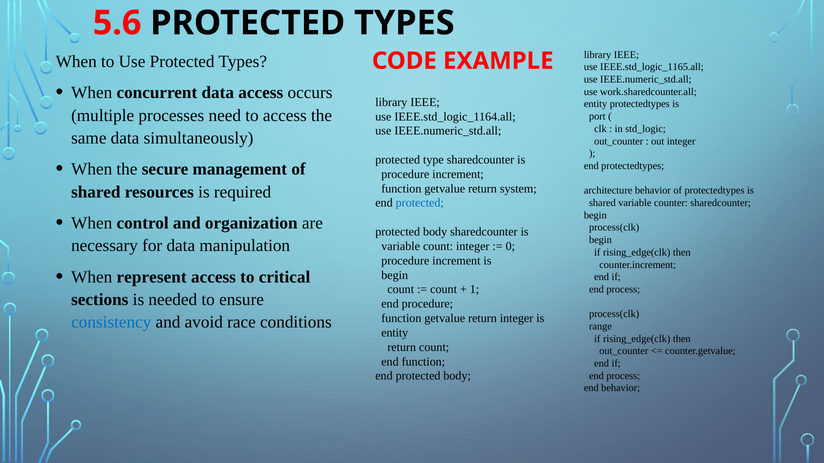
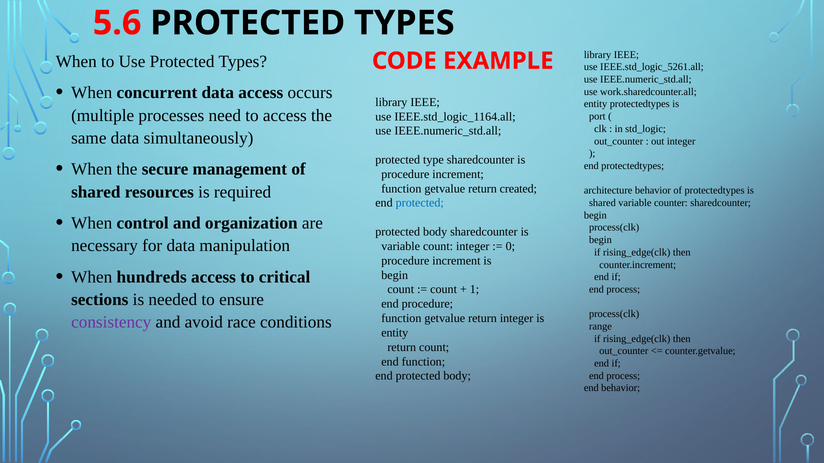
IEEE.std_logic_1165.all: IEEE.std_logic_1165.all -> IEEE.std_logic_5261.all (652, 67)
system: system -> created (518, 189)
represent: represent -> hundreds (152, 277)
consistency colour: blue -> purple (111, 323)
